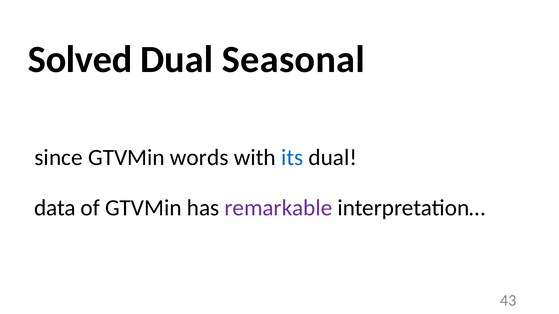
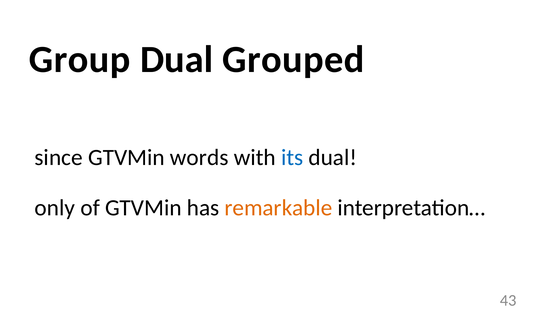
Solved: Solved -> Group (80, 60)
Seasonal: Seasonal -> Grouped (293, 60)
data: data -> only (55, 208)
remarkable colour: purple -> orange (278, 208)
